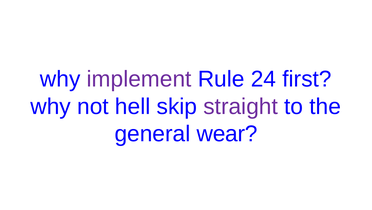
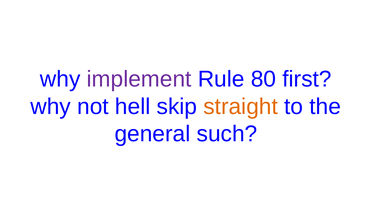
24: 24 -> 80 (263, 79)
straight colour: purple -> orange (241, 106)
wear: wear -> such (227, 133)
